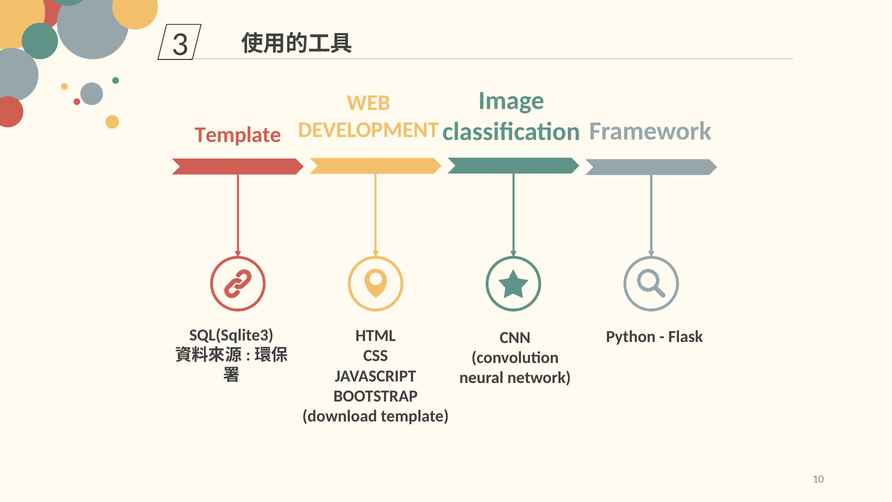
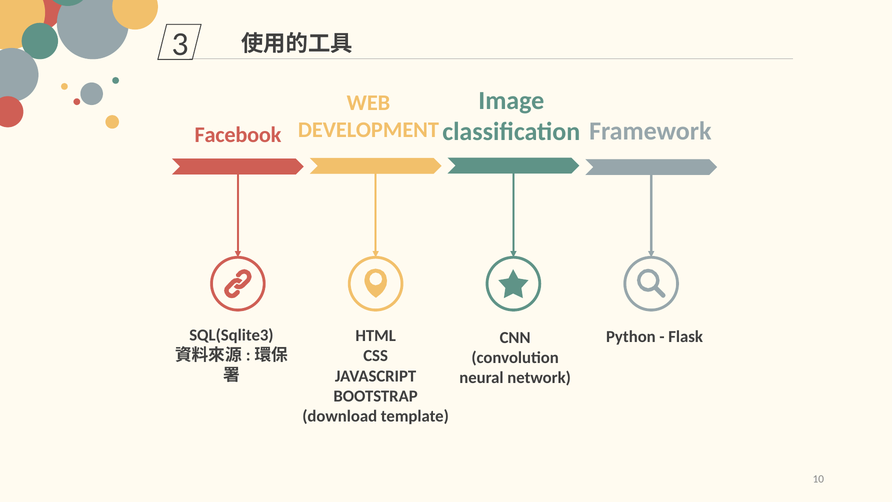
Template: Template -> Facebook (238, 135)
